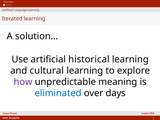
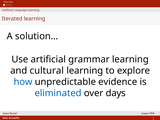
historical: historical -> grammar (89, 59)
how colour: purple -> blue (23, 82)
meaning: meaning -> evidence (118, 82)
